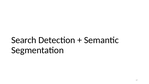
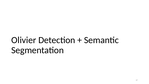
Search: Search -> Olivier (24, 40)
